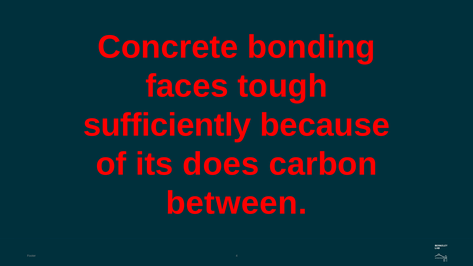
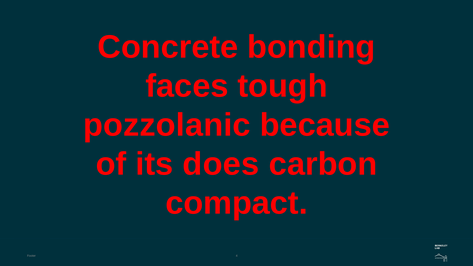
sufficiently: sufficiently -> pozzolanic (167, 125)
between: between -> compact (237, 203)
